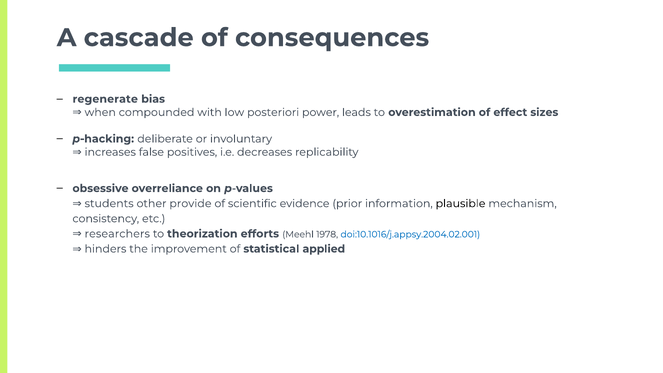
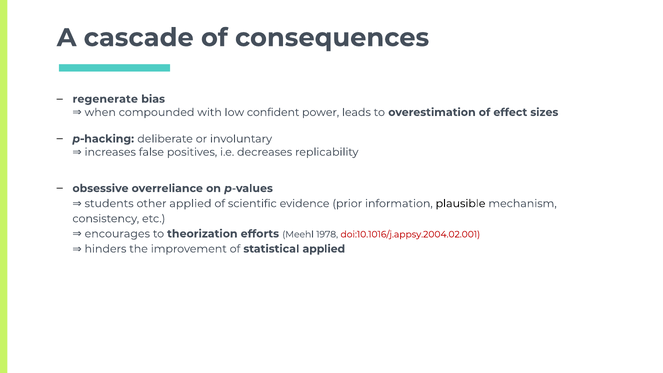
posteriori: posteriori -> confident (273, 112)
other provide: provide -> applied (190, 204)
doi:10.1016/j.appsy.2004.02.001 colour: blue -> red (410, 234)
researchers: researchers -> encourages (117, 234)
